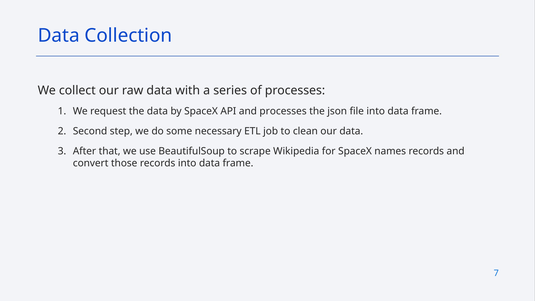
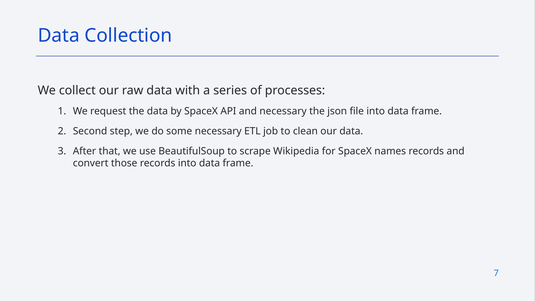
and processes: processes -> necessary (283, 111)
